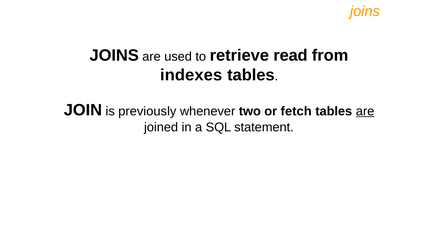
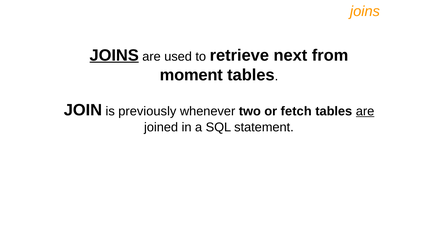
JOINS underline: none -> present (114, 55)
read: read -> next (290, 55)
indexes: indexes -> moment (191, 75)
